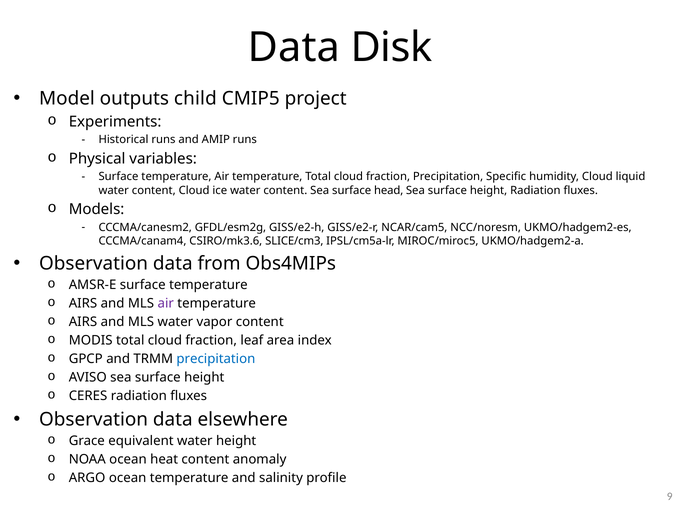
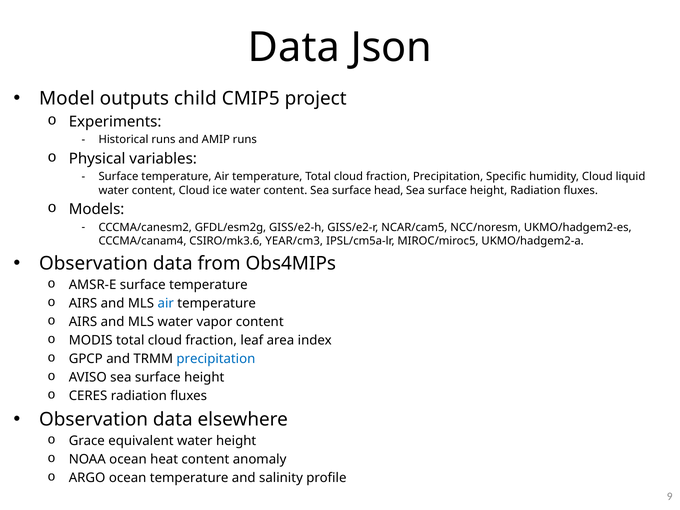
Disk: Disk -> Json (391, 47)
SLICE/cm3: SLICE/cm3 -> YEAR/cm3 (294, 241)
air colour: purple -> blue (166, 303)
